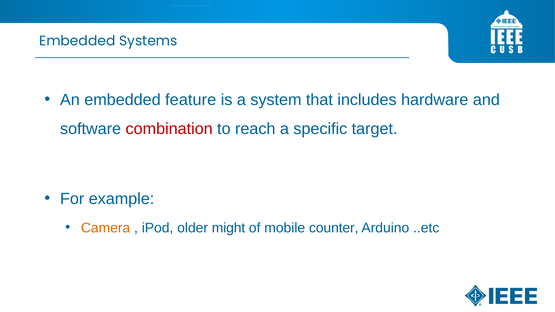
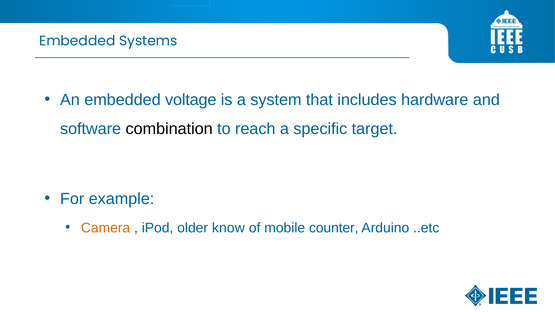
feature: feature -> voltage (191, 100)
combination colour: red -> black (169, 129)
might: might -> know (228, 228)
